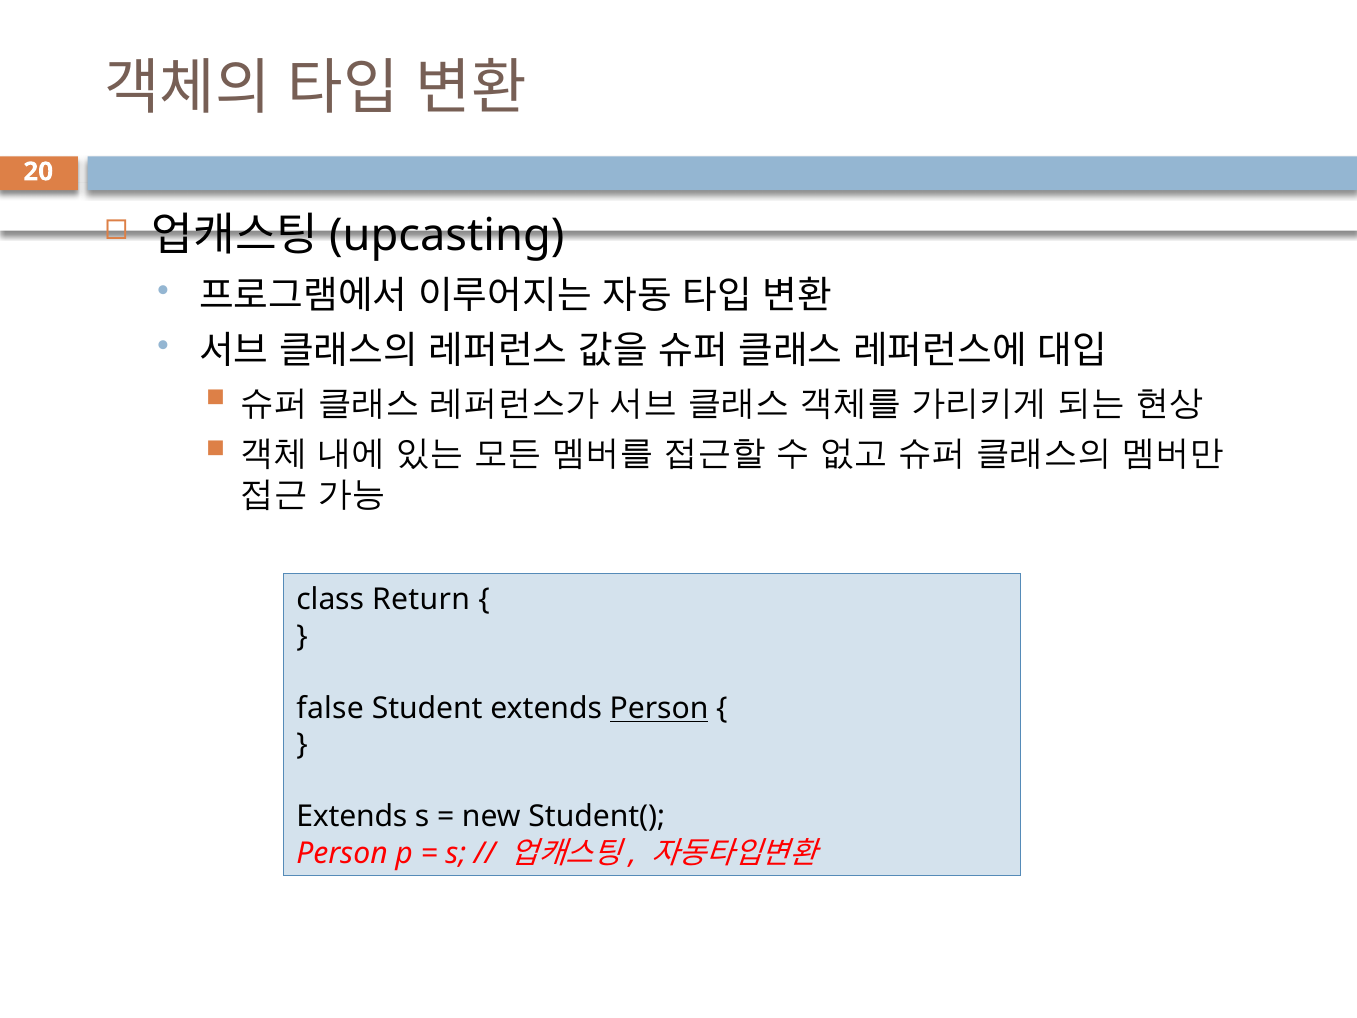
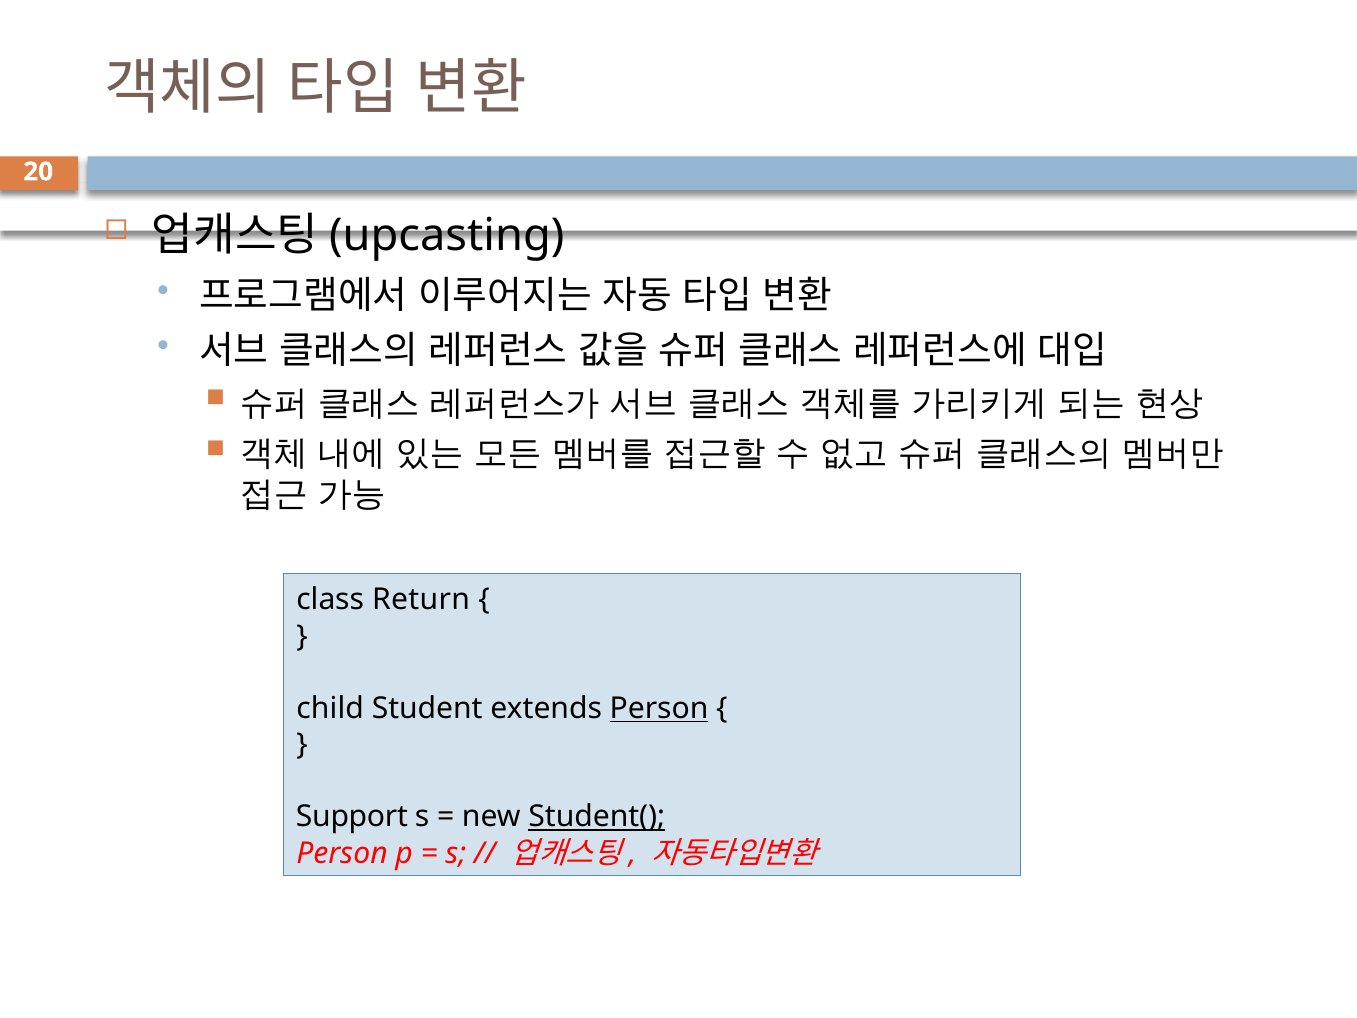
false: false -> child (330, 708)
Extends: Extends -> Support (352, 817)
Student( underline: none -> present (597, 817)
